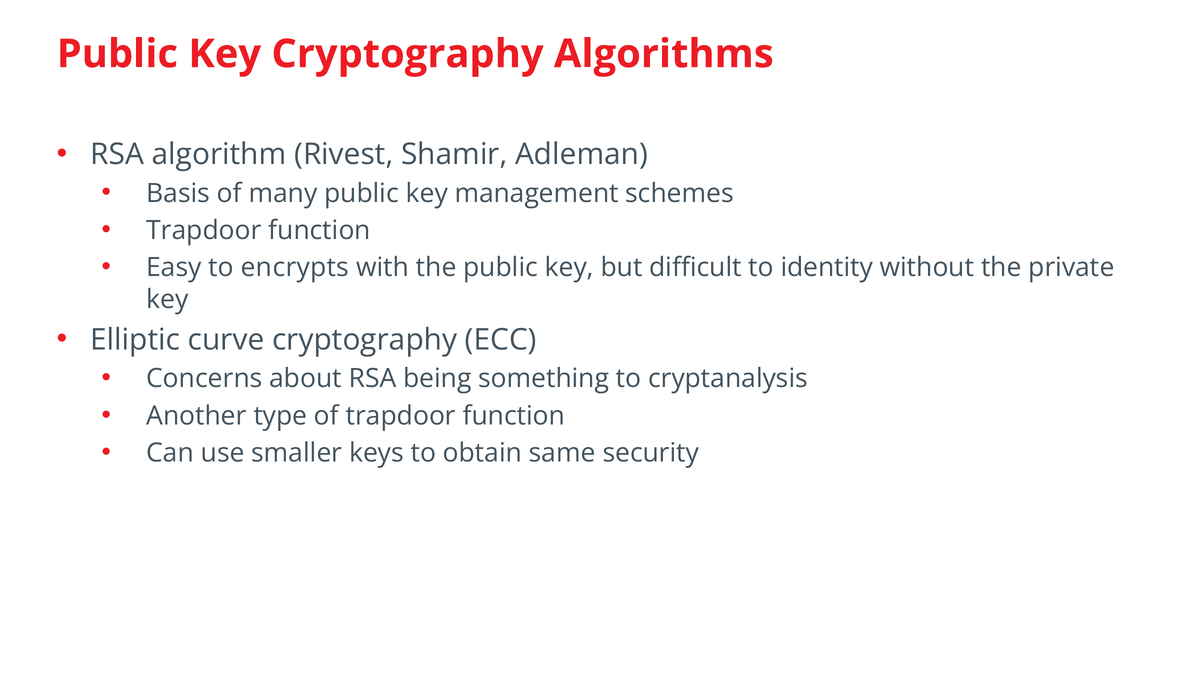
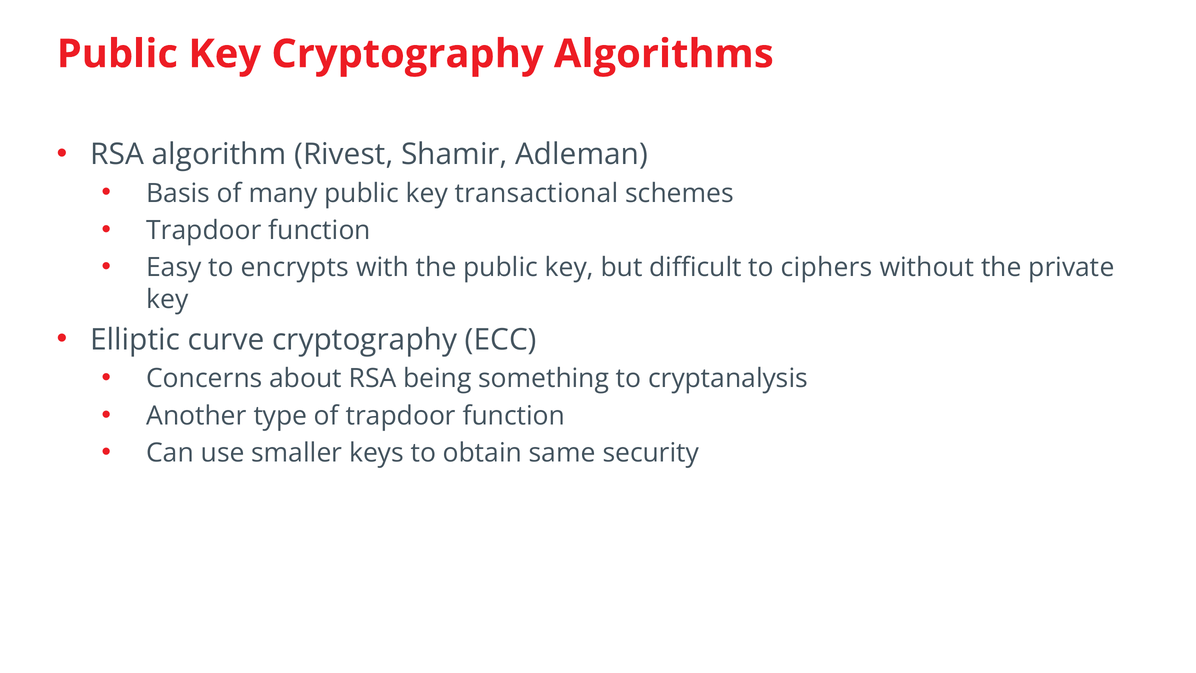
management: management -> transactional (536, 193)
identity: identity -> ciphers (827, 268)
